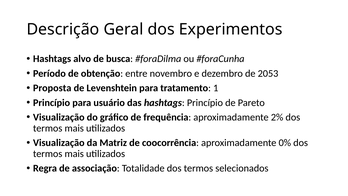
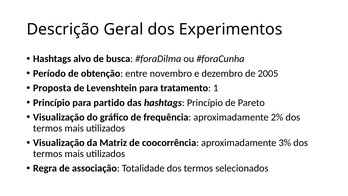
2053: 2053 -> 2005 (268, 73)
usuário: usuário -> partido (109, 103)
0%: 0% -> 3% (285, 143)
